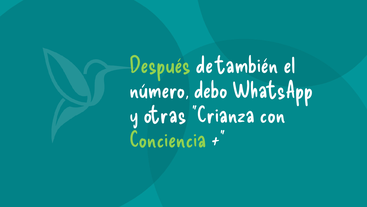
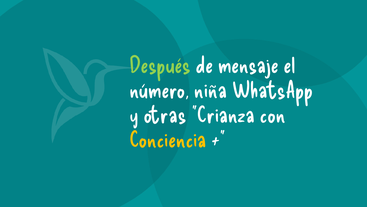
también: también -> mensaje (248, 65)
debo: debo -> niña (211, 90)
Conciencia colour: light green -> yellow (168, 140)
